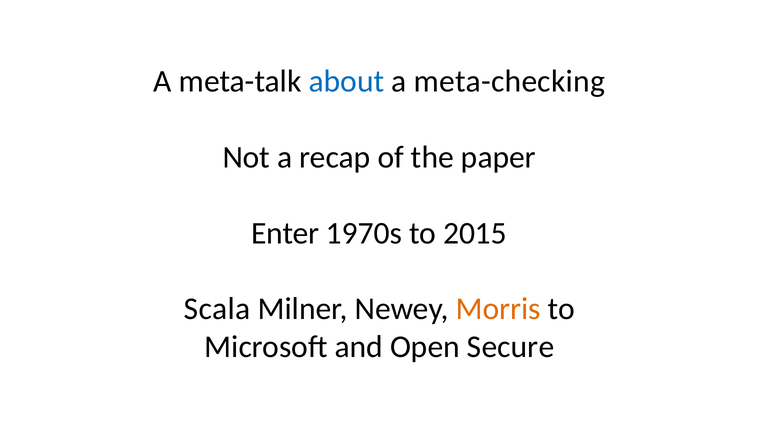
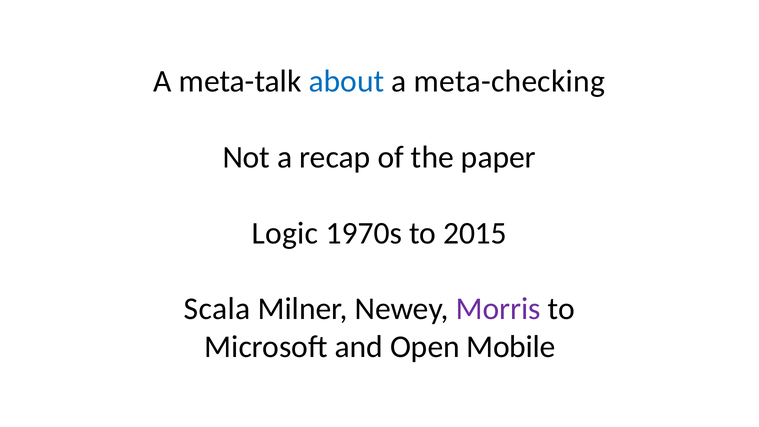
Enter: Enter -> Logic (285, 233)
Morris colour: orange -> purple (498, 309)
Secure: Secure -> Mobile (511, 347)
